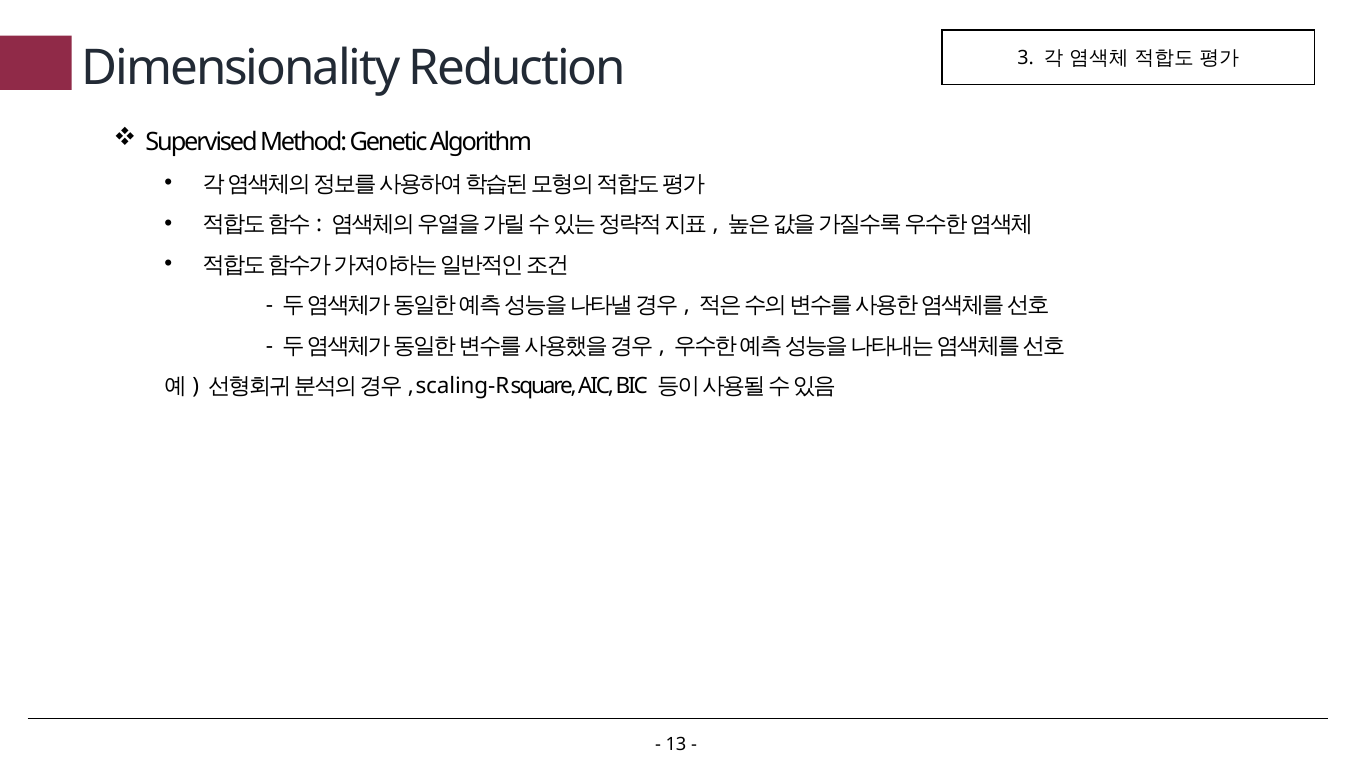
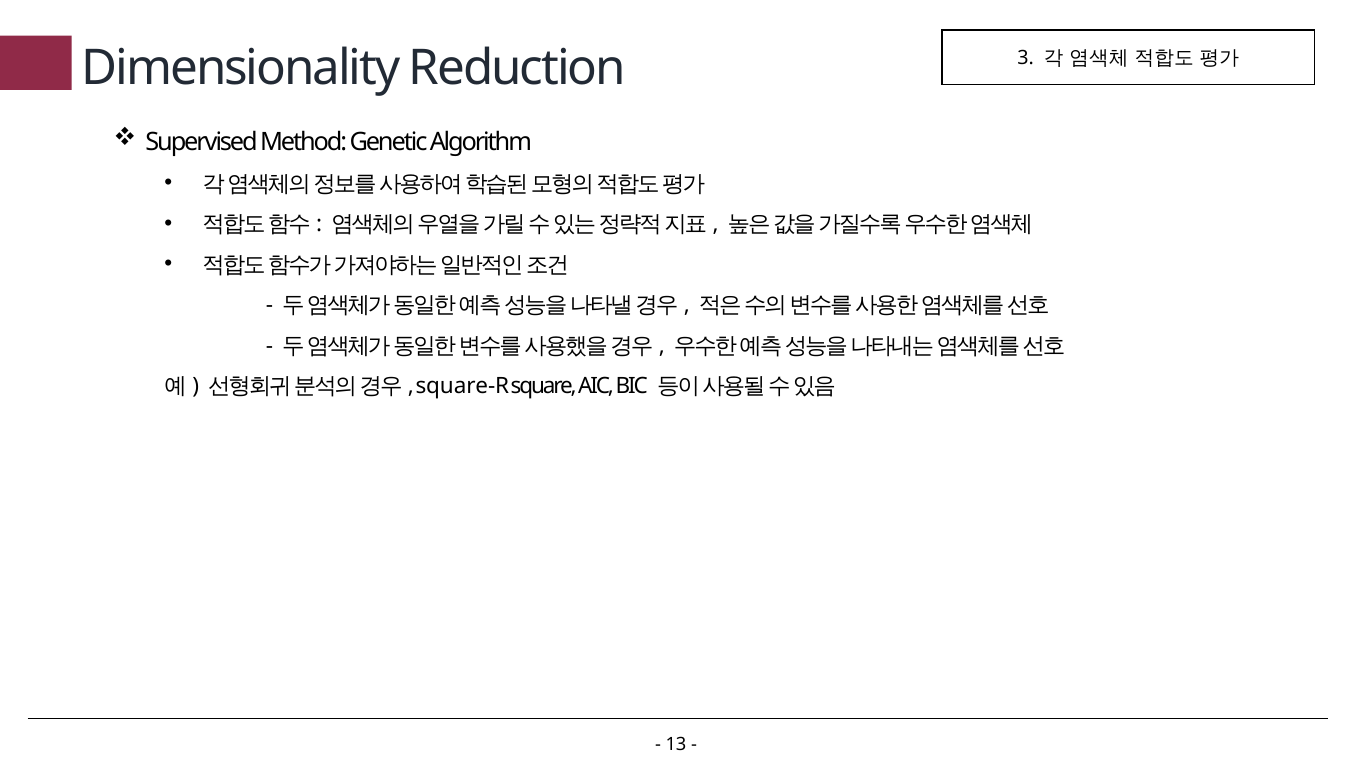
scaling-R: scaling-R -> square-R (462, 386)
